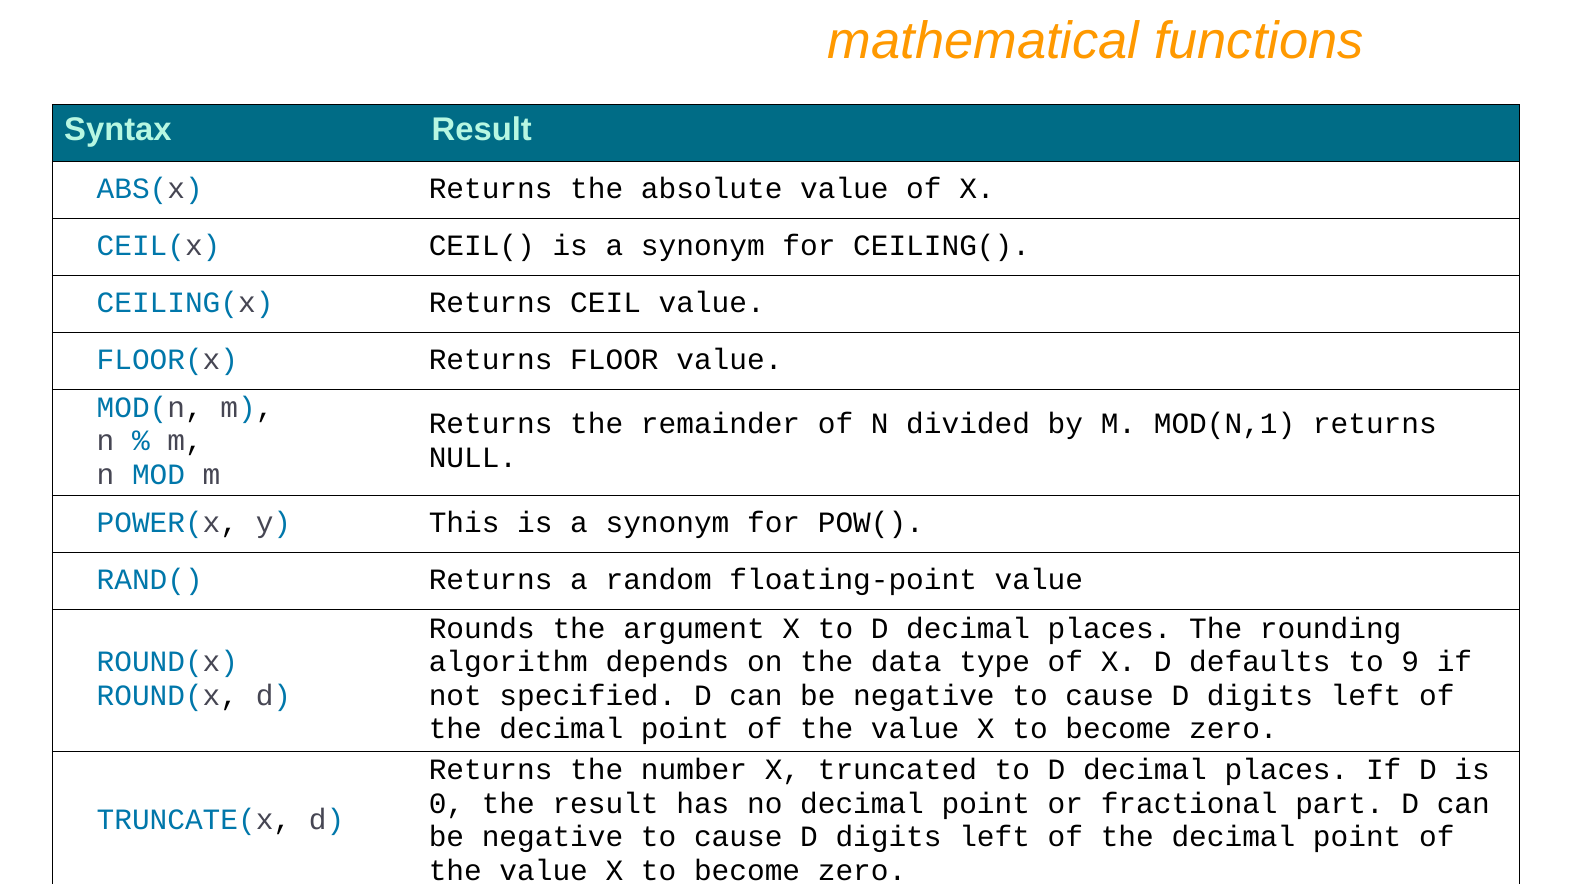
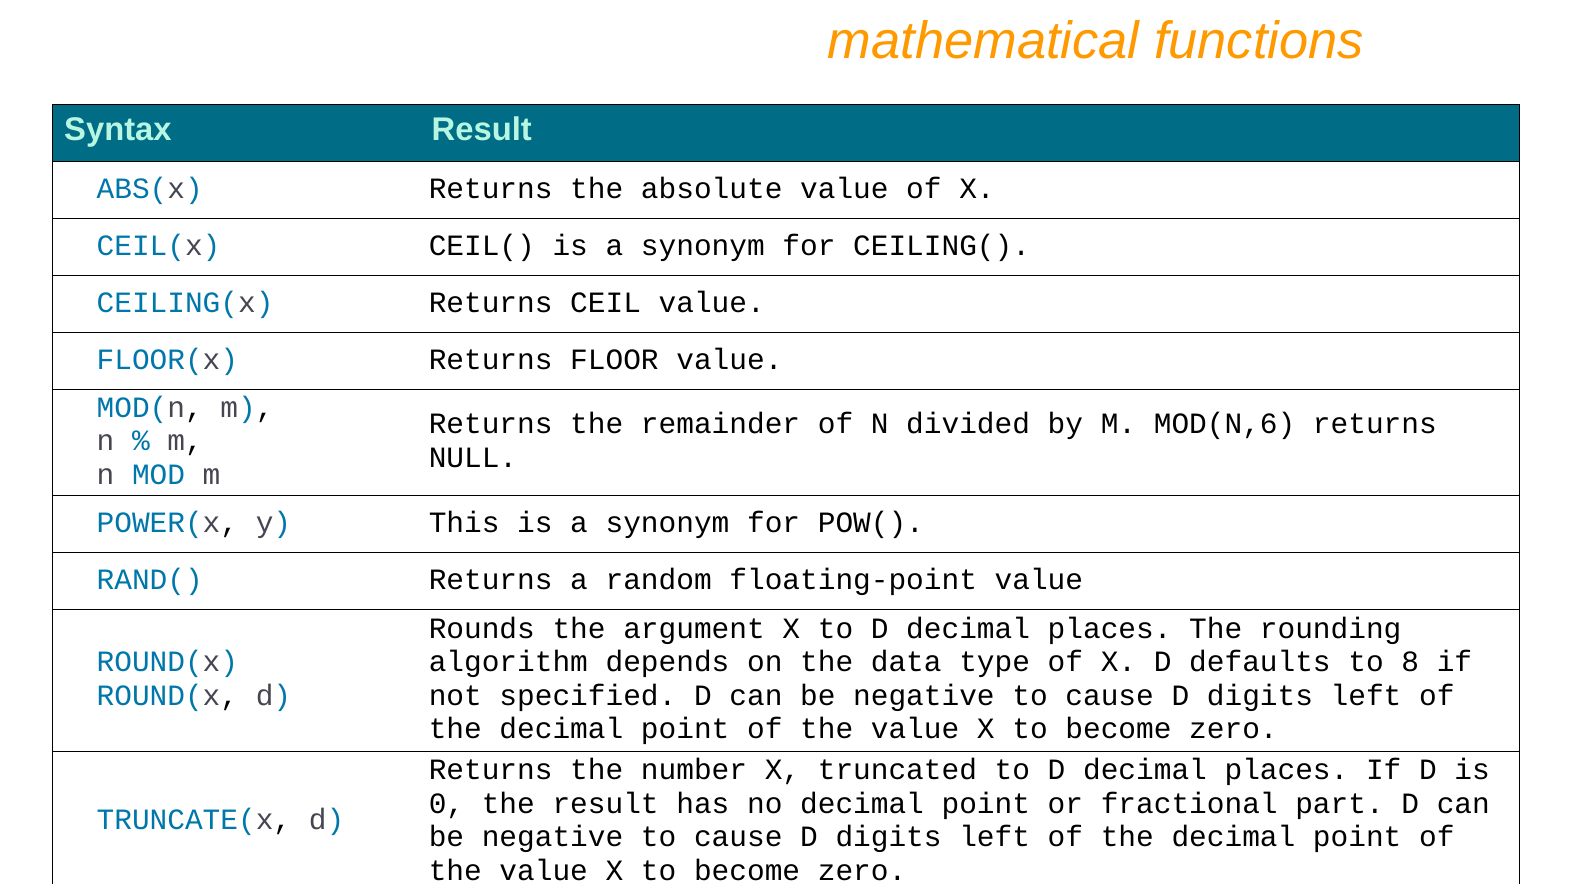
MOD(N,1: MOD(N,1 -> MOD(N,6 (1225, 424)
9: 9 -> 8 (1410, 662)
